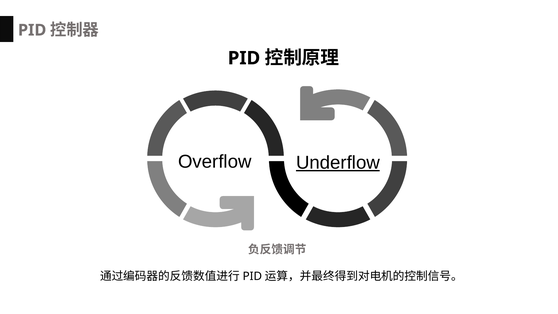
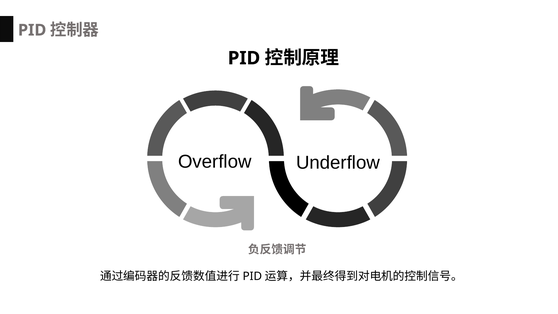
Underflow underline: present -> none (338, 163)
